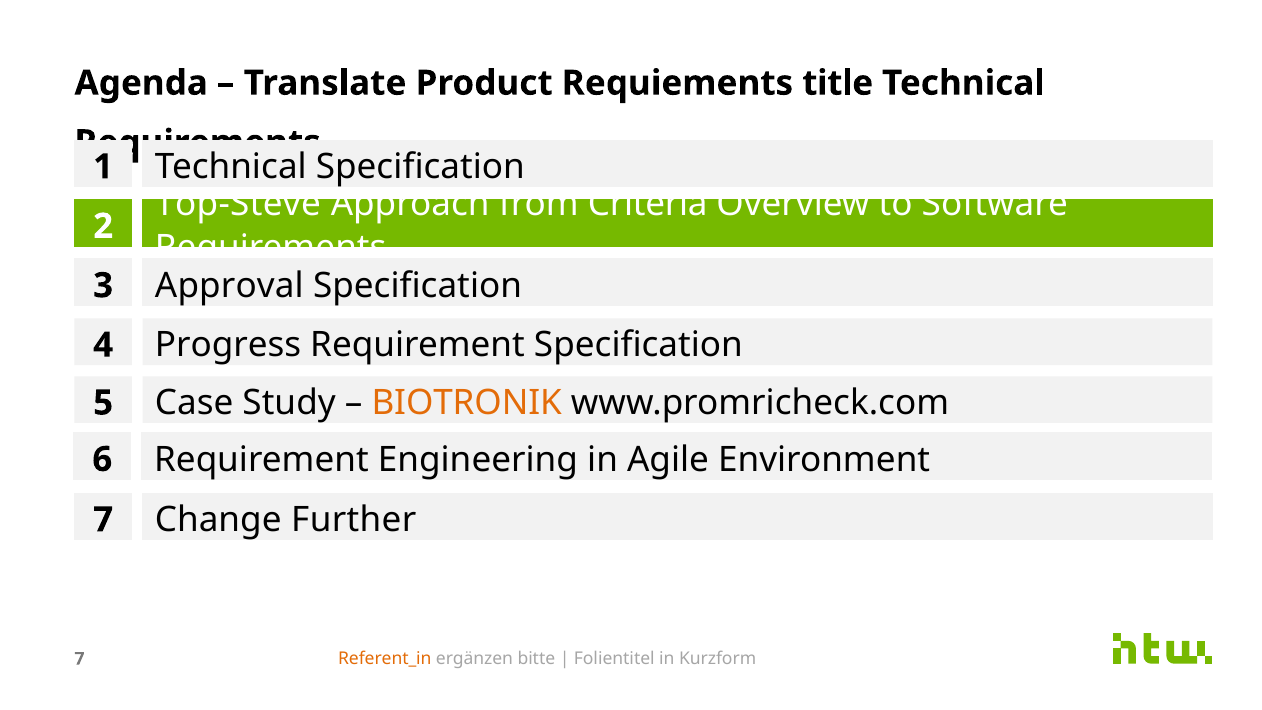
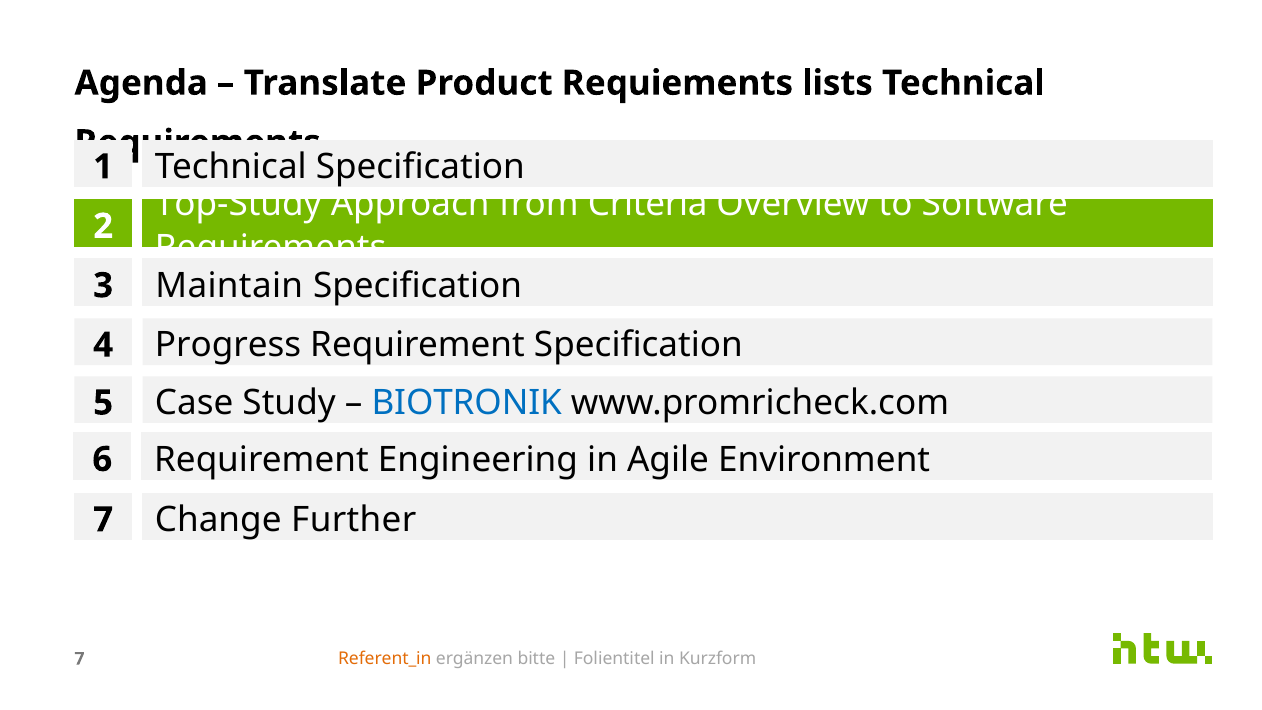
title: title -> lists (838, 83)
Top-Steve: Top-Steve -> Top-Study (238, 204)
Approval: Approval -> Maintain (229, 286)
BIOTRONIK colour: orange -> blue (467, 403)
